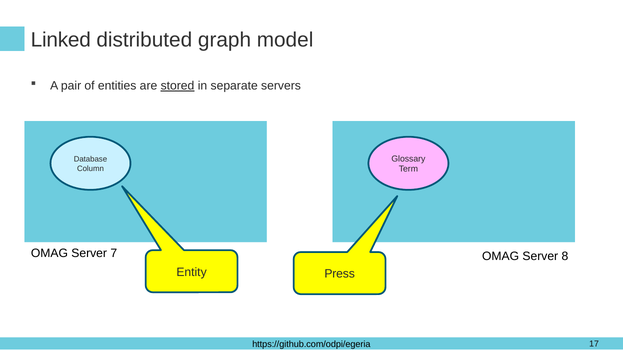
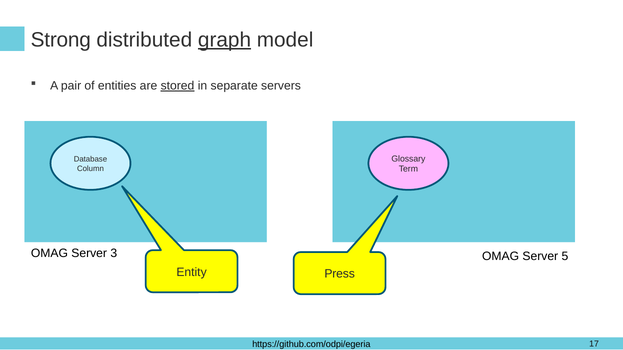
Linked: Linked -> Strong (61, 40)
graph underline: none -> present (225, 40)
7: 7 -> 3 (114, 254)
8: 8 -> 5 (565, 257)
